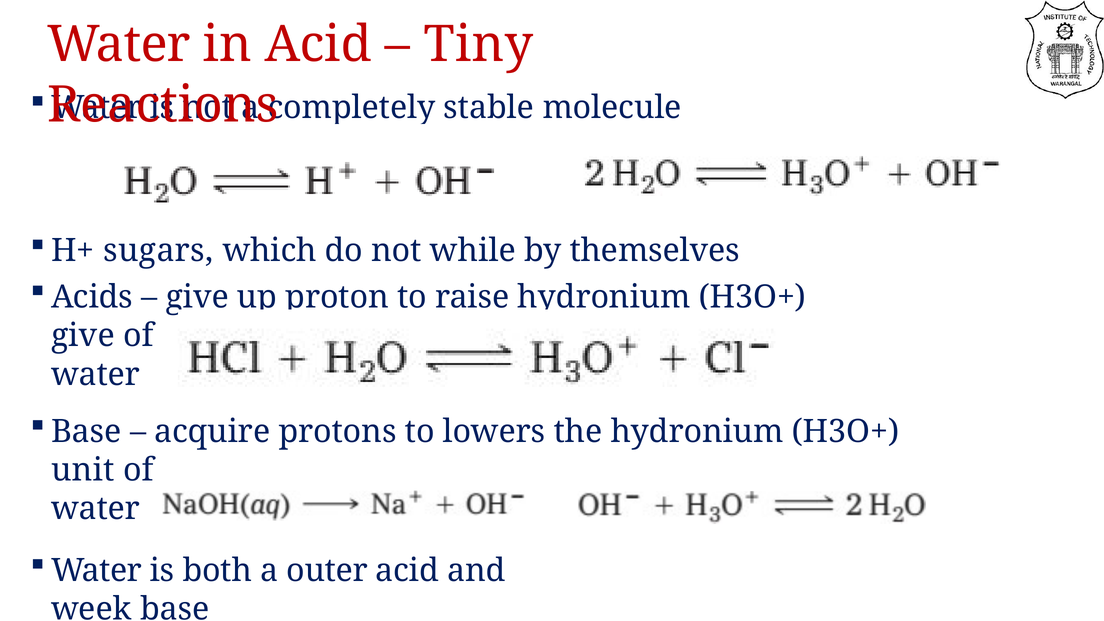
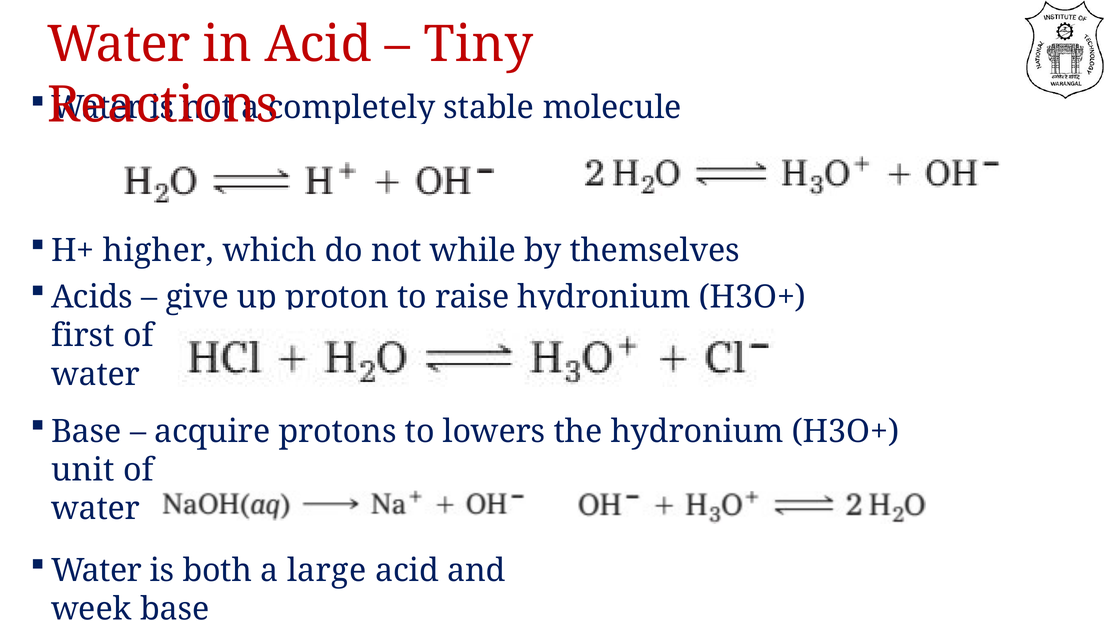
sugars: sugars -> higher (158, 251)
give: give -> first (83, 336)
outer: outer -> large (327, 570)
